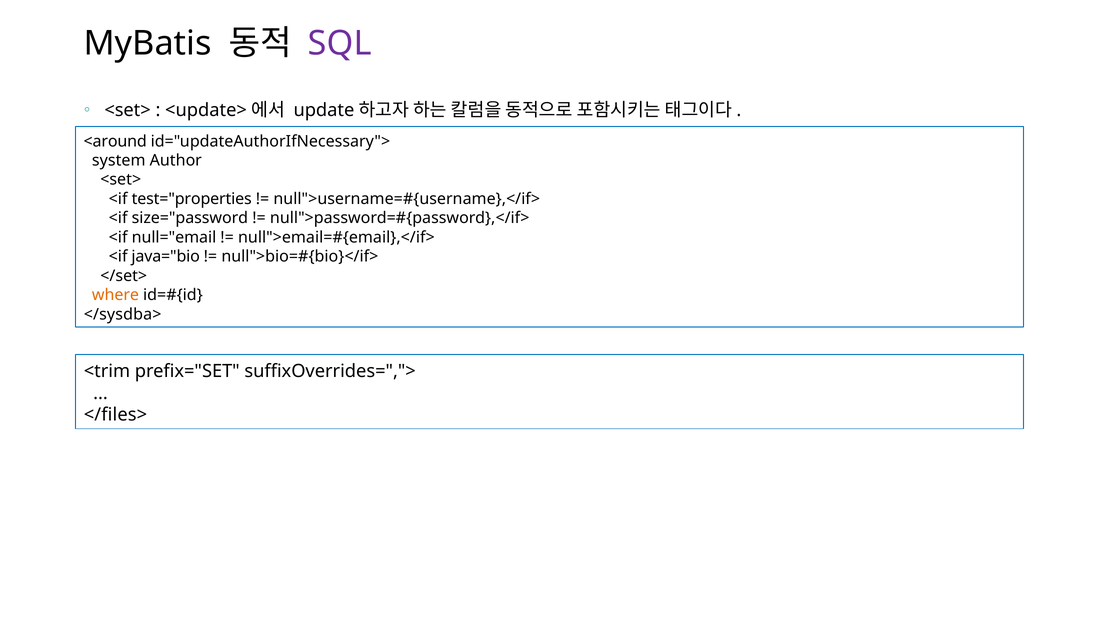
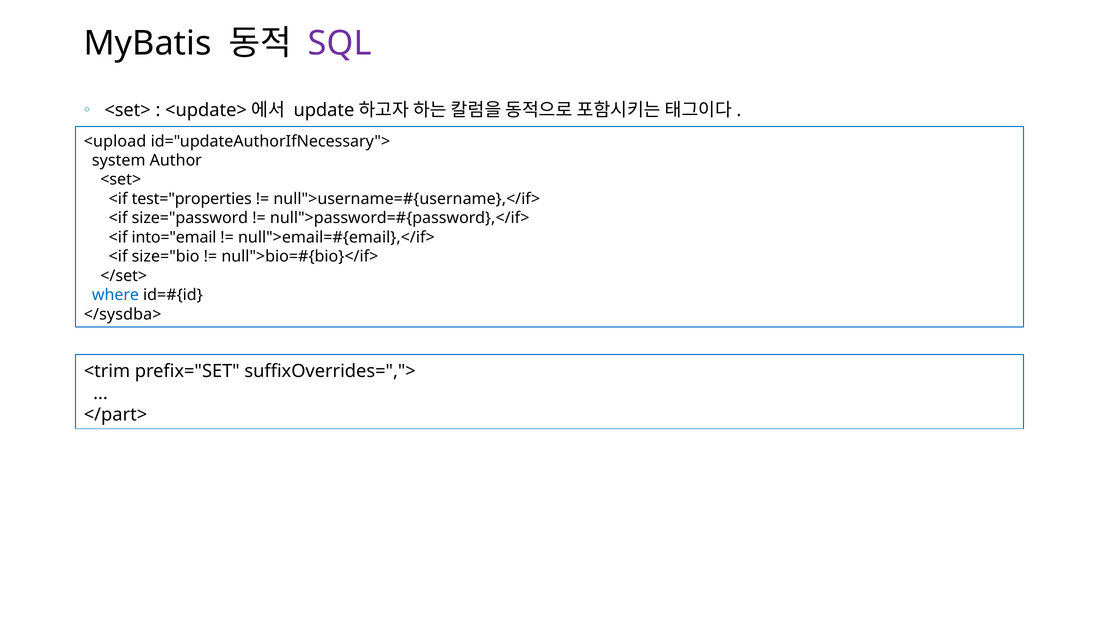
<around: <around -> <upload (115, 141)
null="email: null="email -> into="email (174, 237)
java="bio: java="bio -> size="bio (166, 257)
where colour: orange -> blue (115, 295)
</files>: </files> -> </part> (116, 415)
